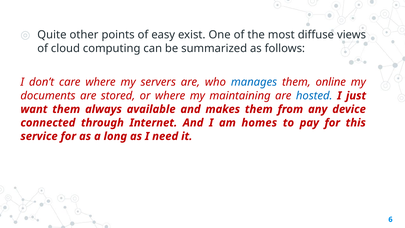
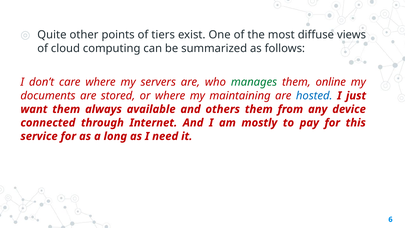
easy: easy -> tiers (163, 35)
manages colour: blue -> green (254, 82)
makes: makes -> others (223, 109)
homes: homes -> mostly (259, 123)
